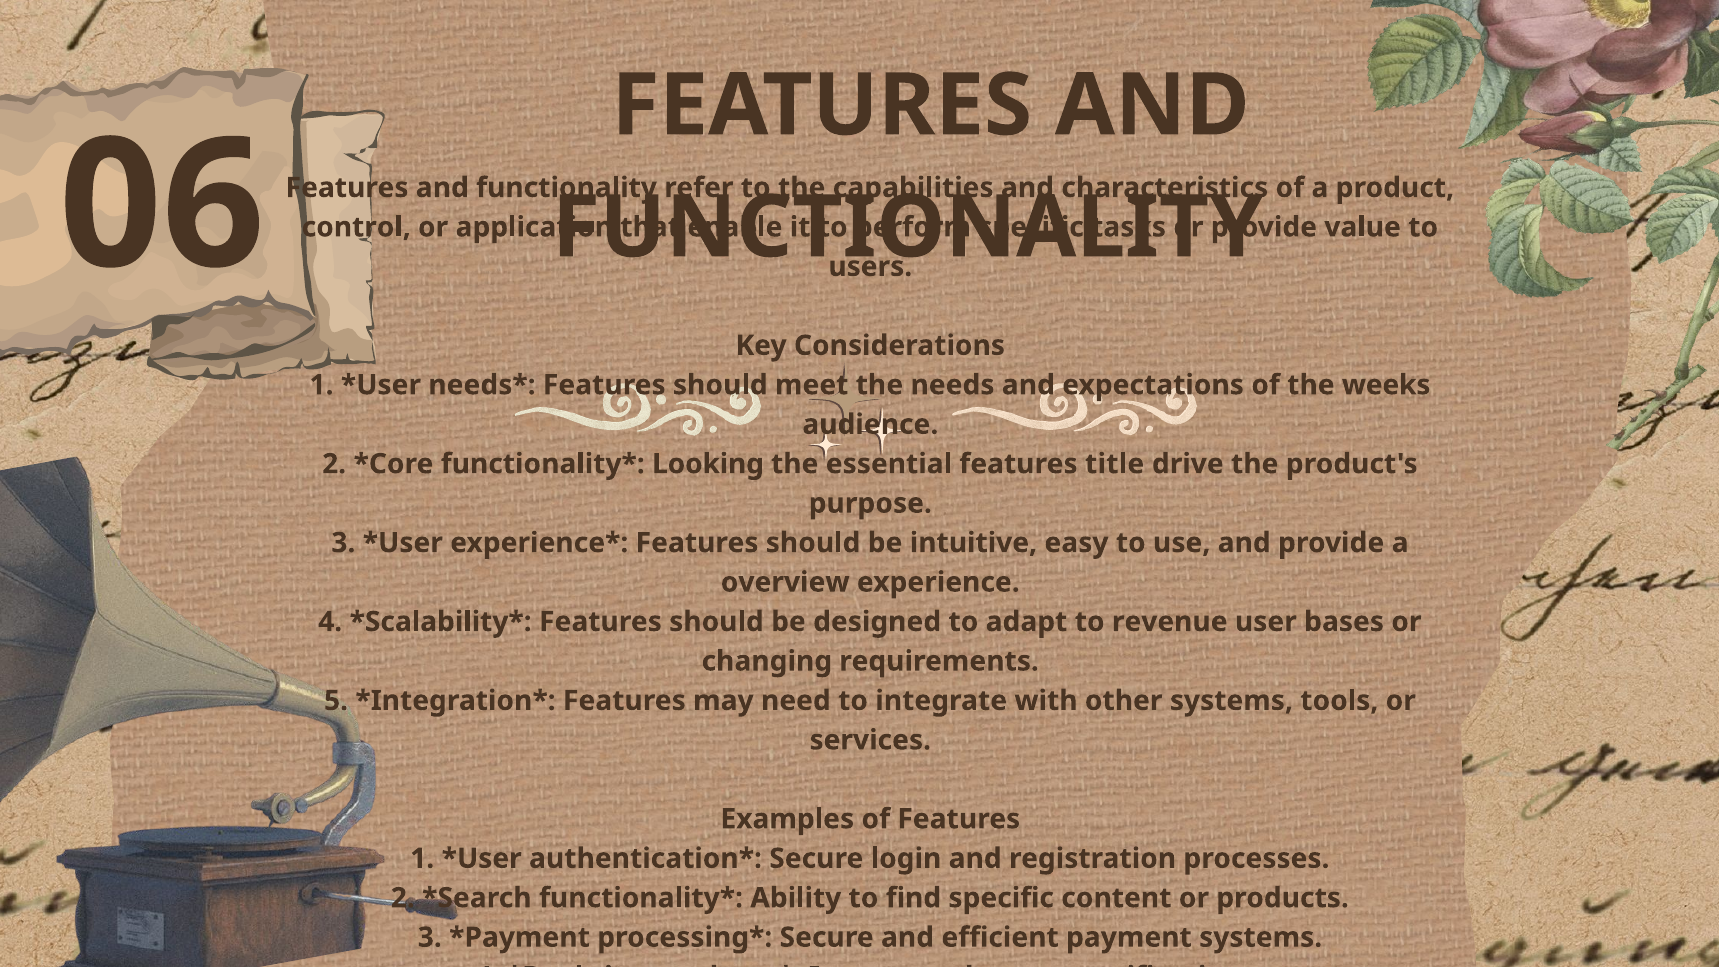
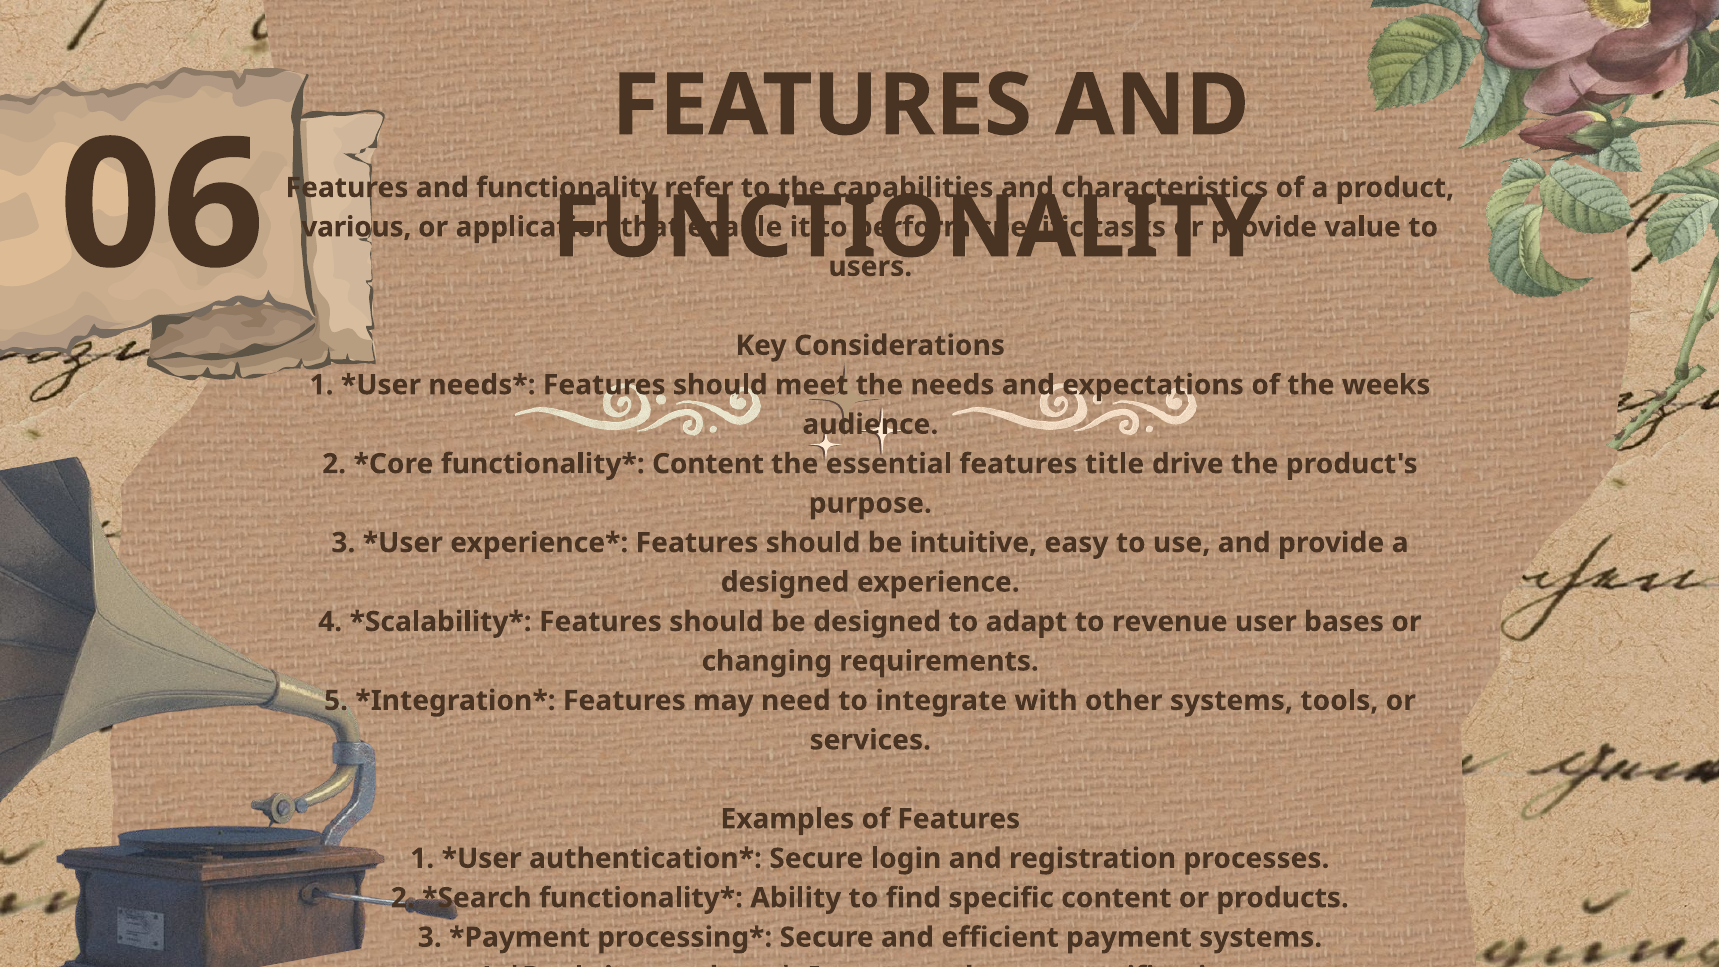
control: control -> various (356, 227)
Looking: Looking -> Content (708, 464)
overview: overview -> designed (785, 582)
